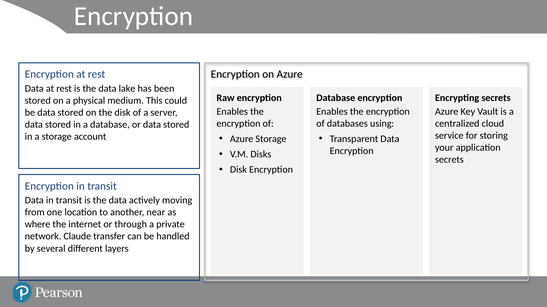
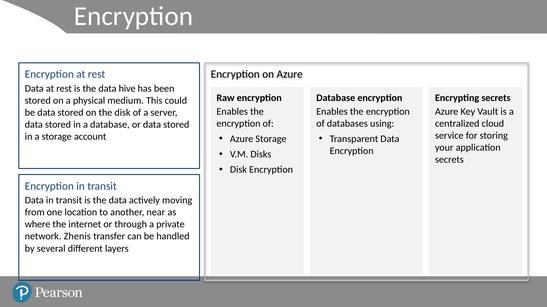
lake: lake -> hive (127, 89)
Claude: Claude -> Zhenis (77, 237)
